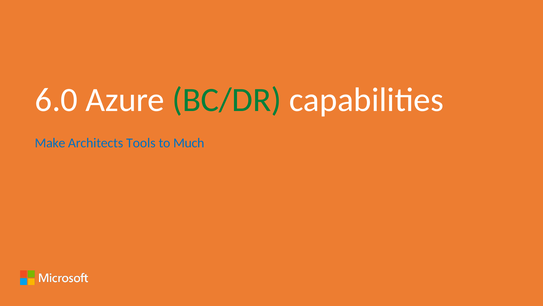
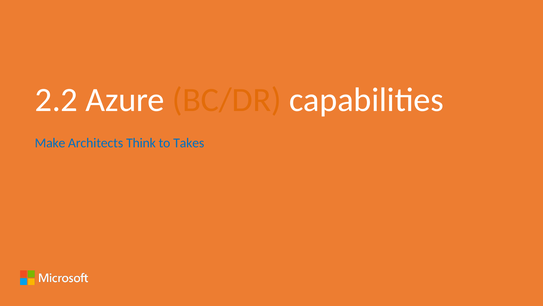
6.0: 6.0 -> 2.2 (56, 100)
BC/DR colour: green -> orange (227, 100)
Tools: Tools -> Think (141, 143)
Much: Much -> Takes (189, 143)
